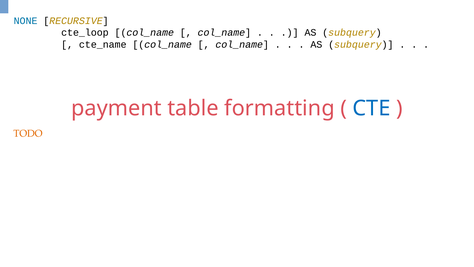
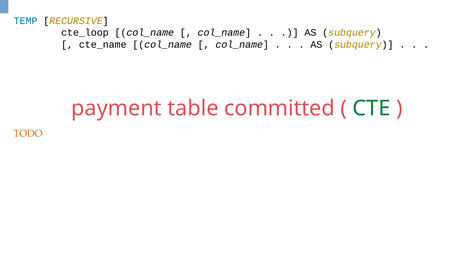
NONE: NONE -> TEMP (26, 21)
formatting: formatting -> committed (280, 108)
CTE colour: blue -> green (371, 108)
